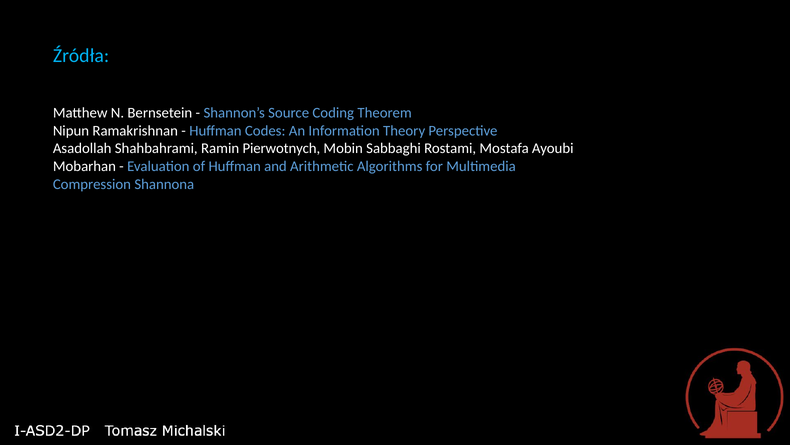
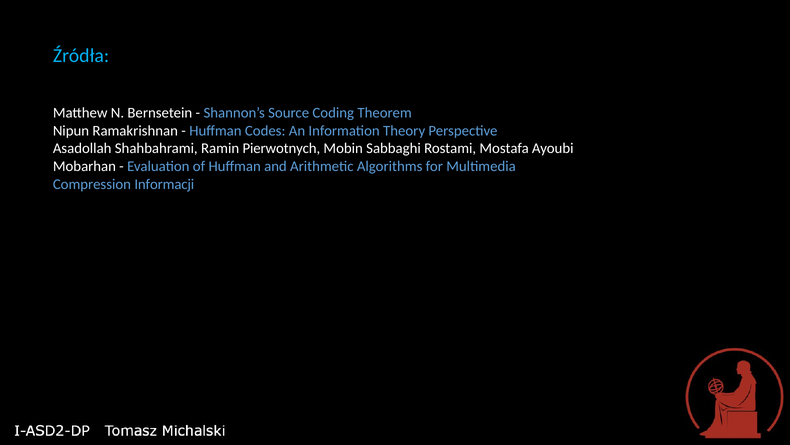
Shannona: Shannona -> Informacji (164, 184)
